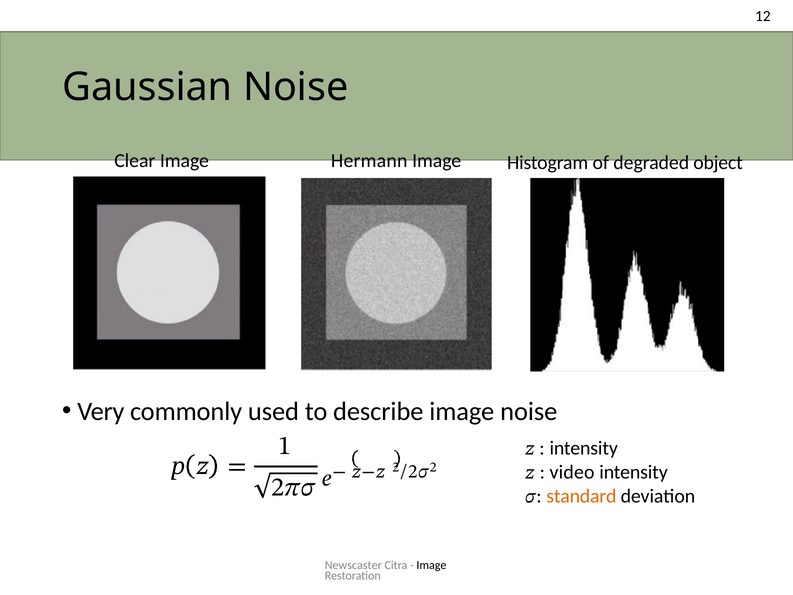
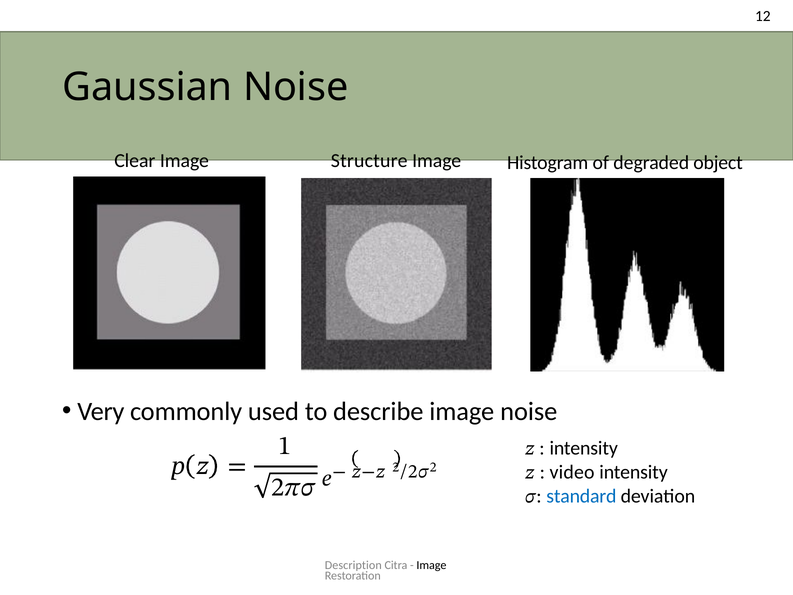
Hermann: Hermann -> Structure (369, 161)
standard colour: orange -> blue (581, 496)
Newscaster: Newscaster -> Description (353, 565)
